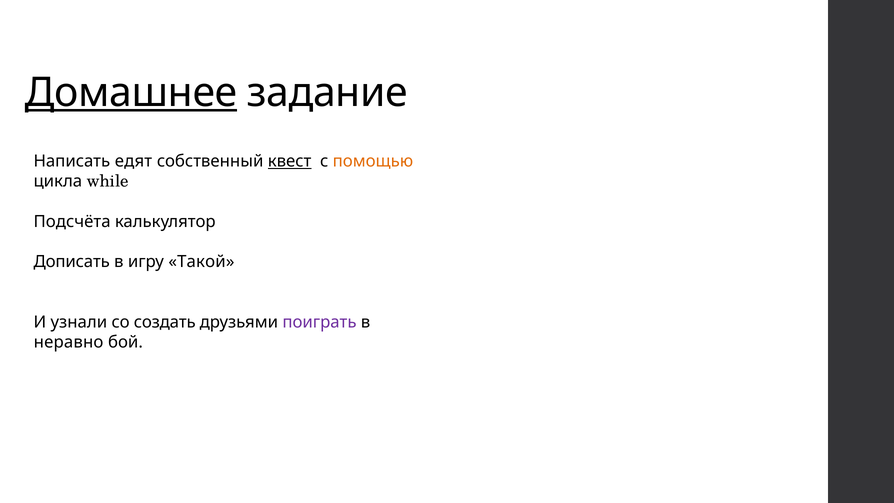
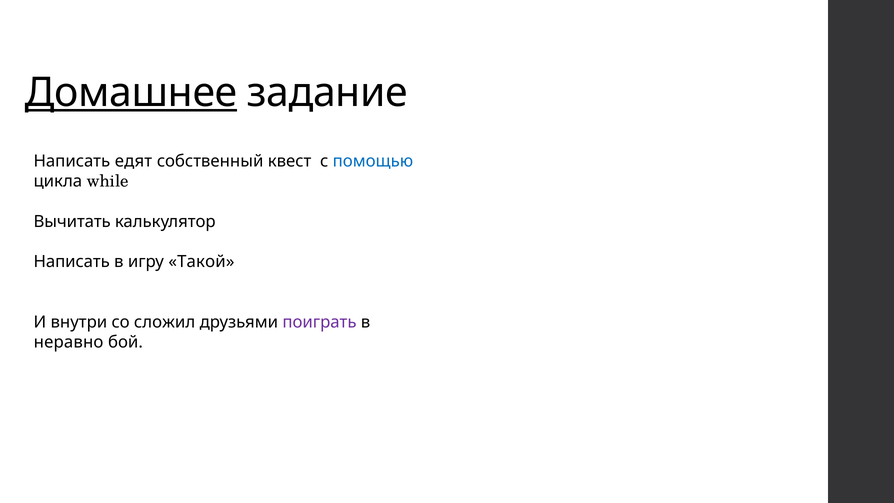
квест underline: present -> none (290, 161)
помощью colour: orange -> blue (373, 161)
Подсчёта: Подсчёта -> Вычитать (72, 221)
Дописать: Дописать -> Написать (72, 262)
узнали: узнали -> внутри (79, 322)
создать: создать -> сложил (165, 322)
